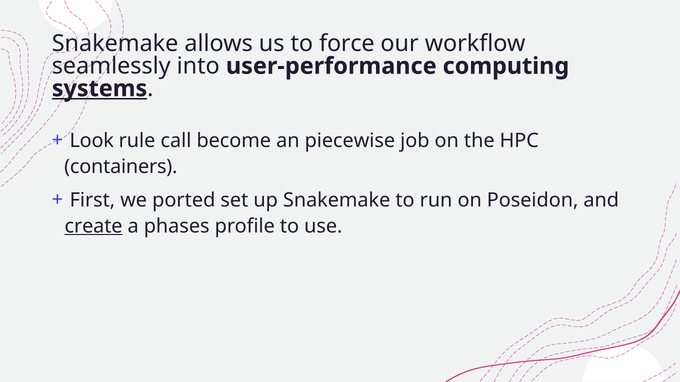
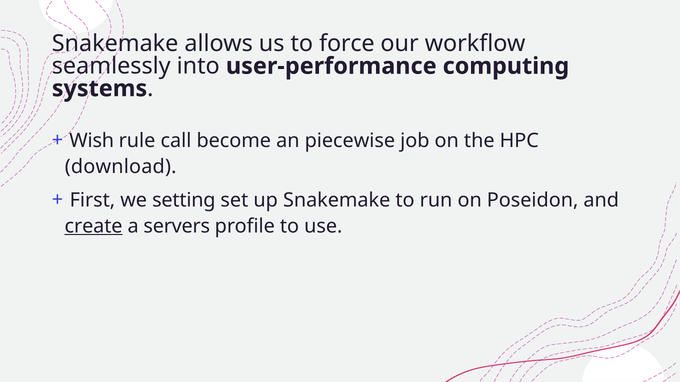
systems underline: present -> none (100, 89)
Look: Look -> Wish (92, 141)
containers: containers -> download (121, 167)
ported: ported -> setting (184, 200)
phases: phases -> servers (177, 226)
